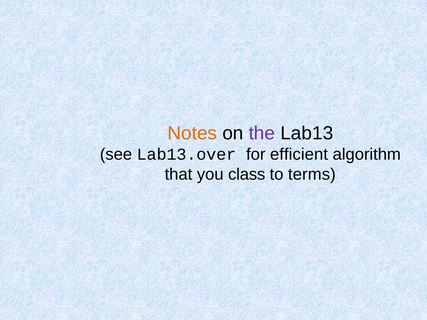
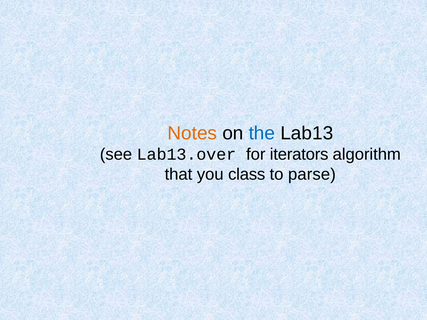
the colour: purple -> blue (262, 133)
efficient: efficient -> iterators (299, 155)
terms: terms -> parse (312, 175)
